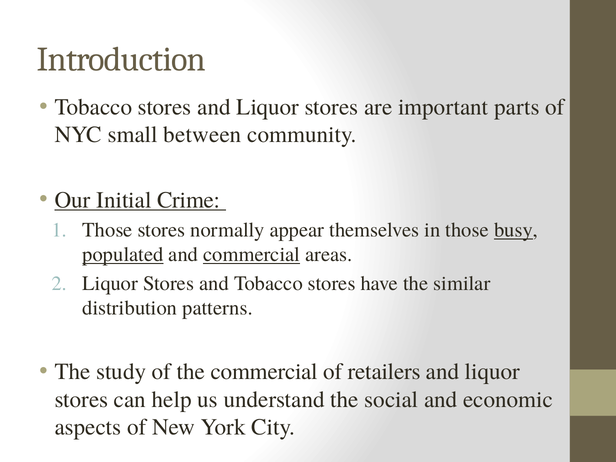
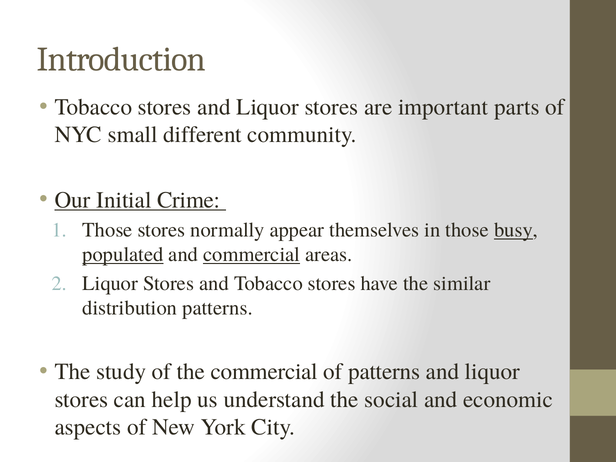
between: between -> different (203, 135)
of retailers: retailers -> patterns (384, 372)
